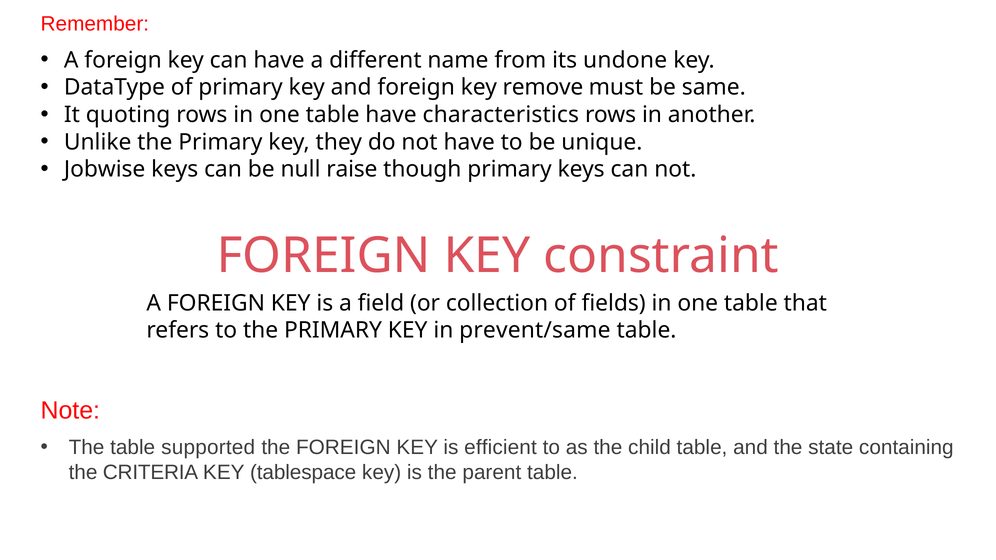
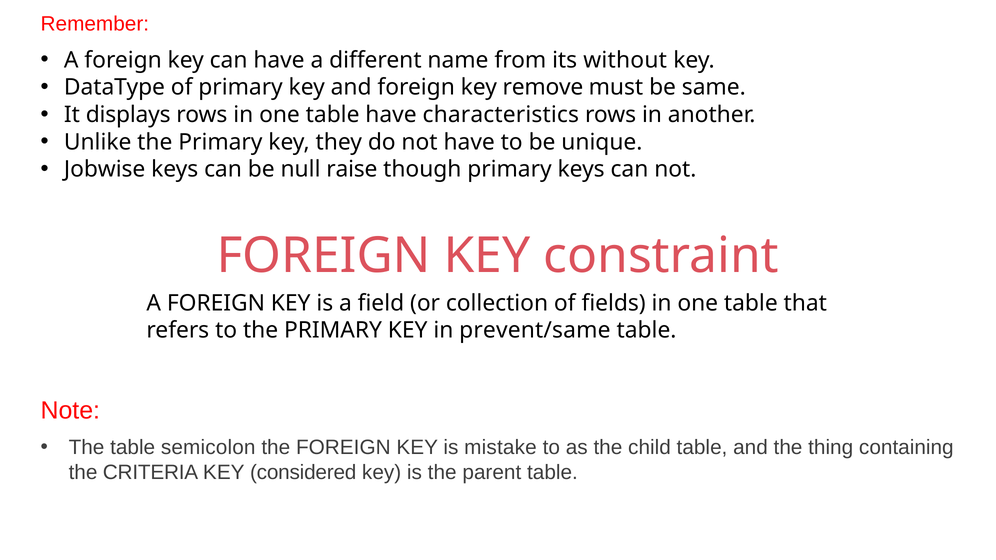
undone: undone -> without (625, 60)
quoting: quoting -> displays (128, 115)
supported: supported -> semicolon (208, 448)
efficient: efficient -> mistake (500, 448)
state: state -> thing (831, 448)
tablespace: tablespace -> considered (303, 472)
